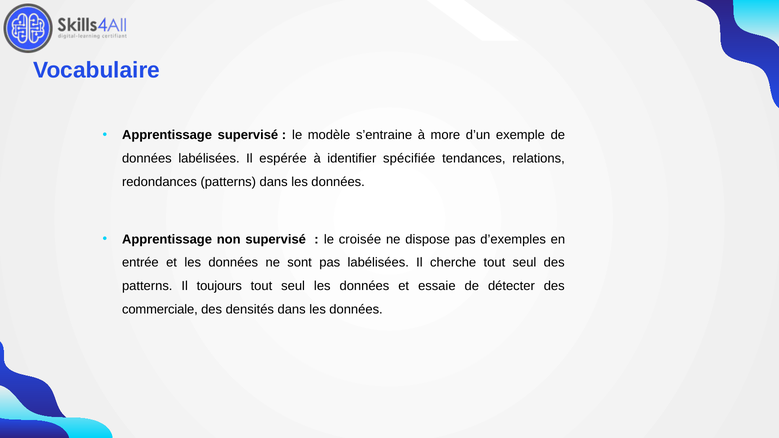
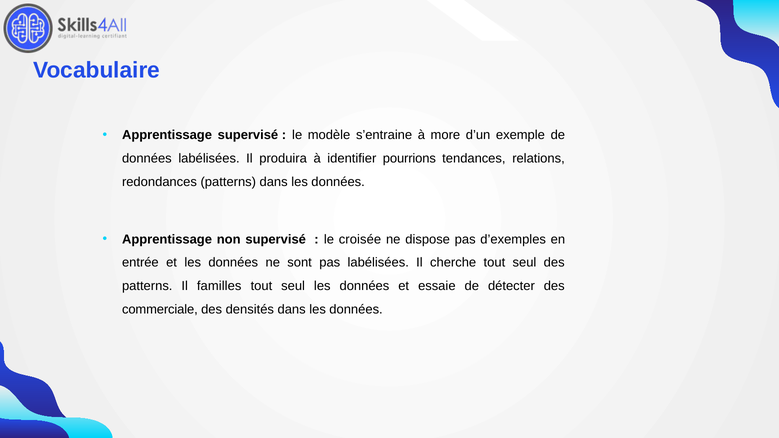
espérée: espérée -> produira (283, 158)
spécifiée: spécifiée -> pourrions (409, 158)
toujours: toujours -> familles (219, 286)
